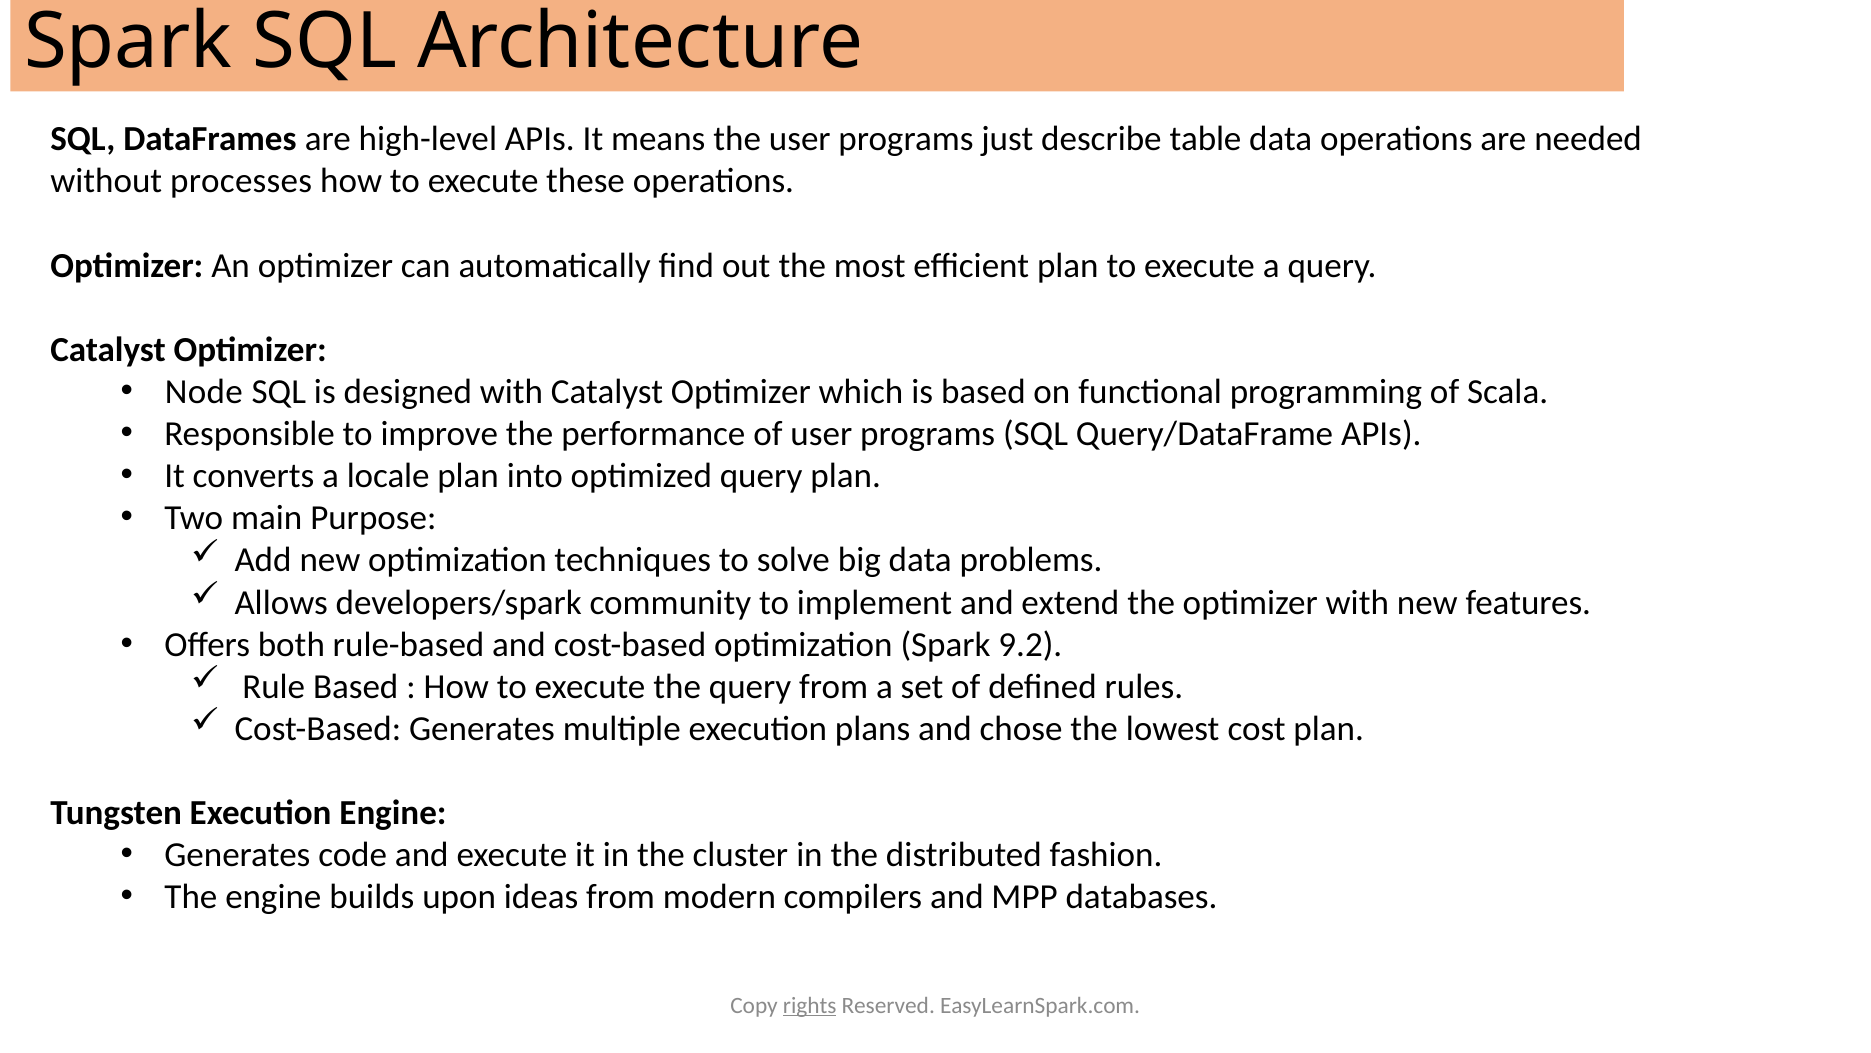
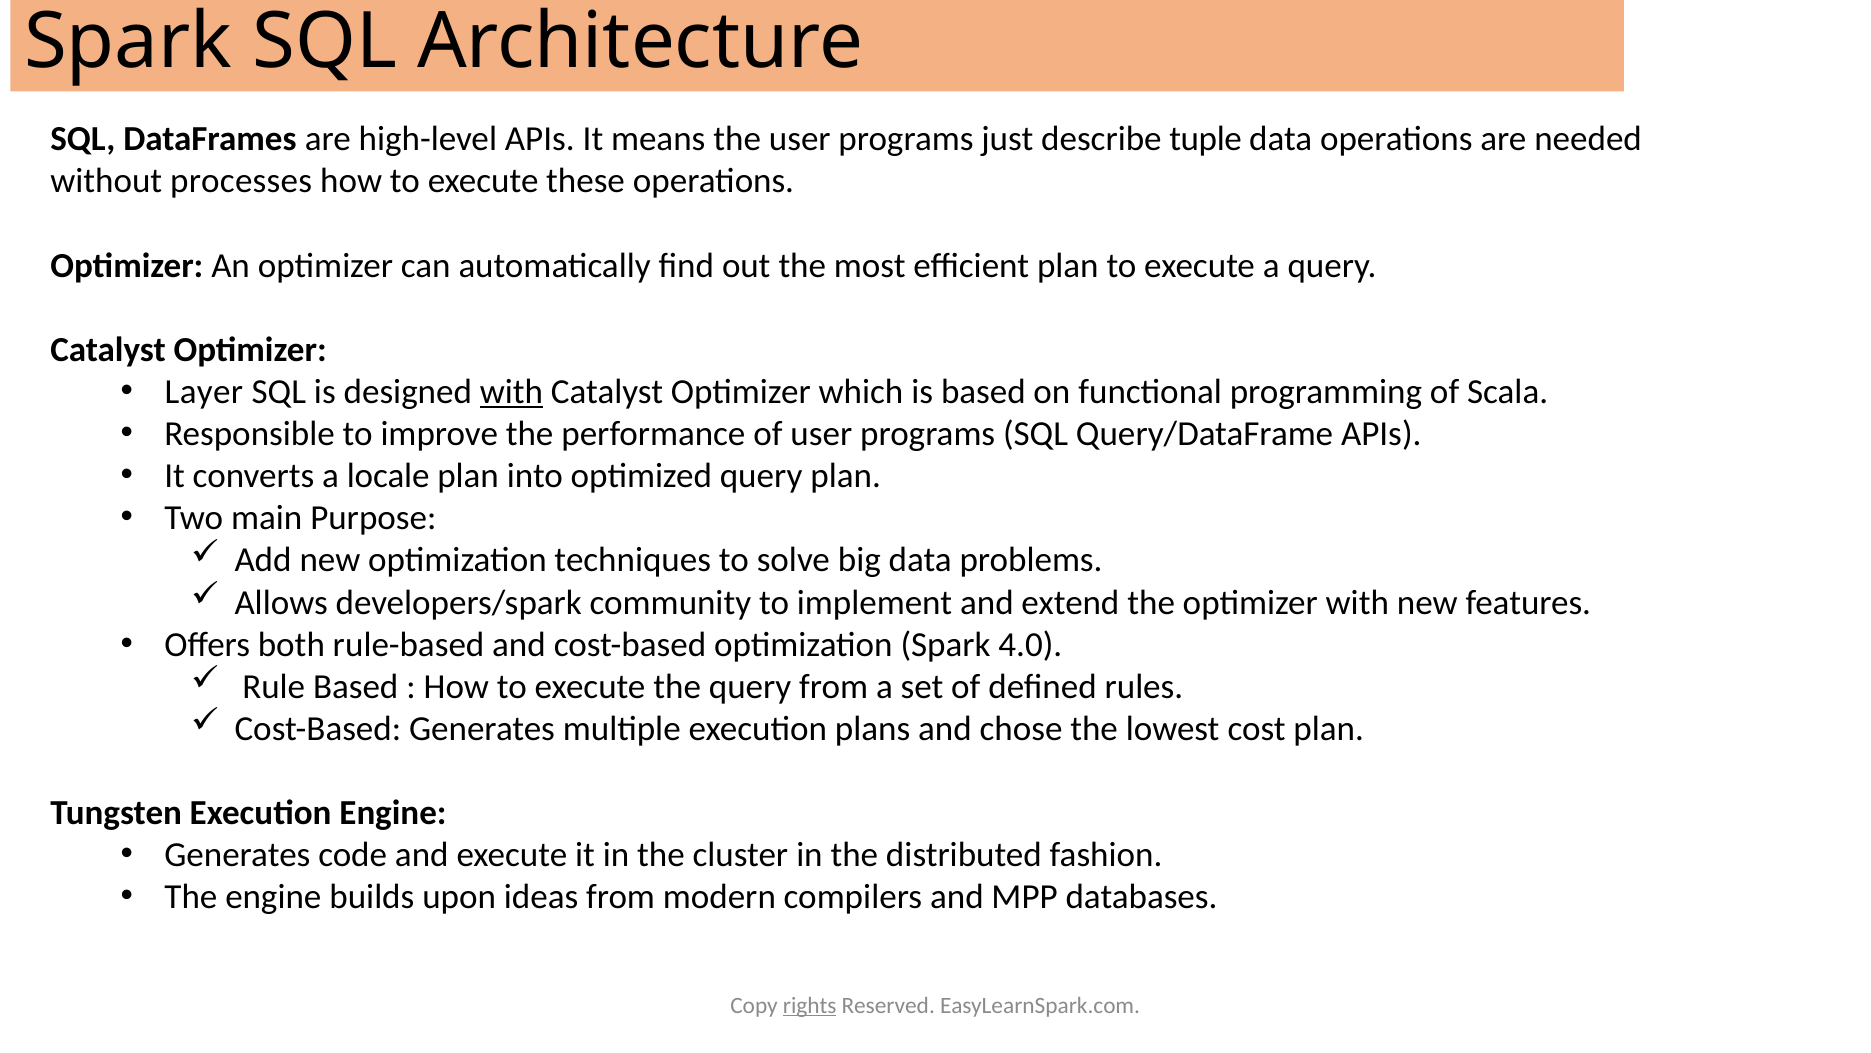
table: table -> tuple (1206, 139)
Node: Node -> Layer (204, 392)
with underline: none -> present (512, 392)
9.2: 9.2 -> 4.0 (1030, 644)
